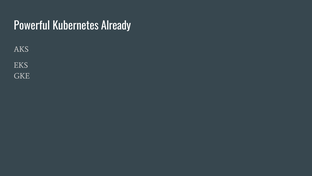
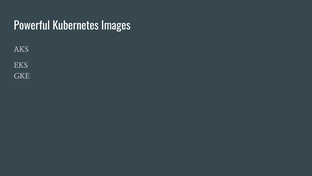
Already: Already -> Images (116, 26)
